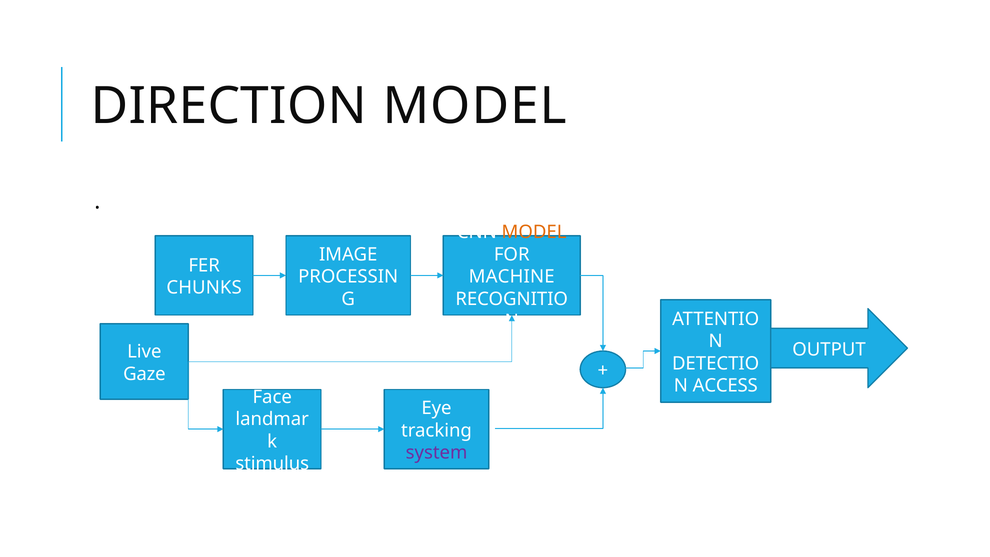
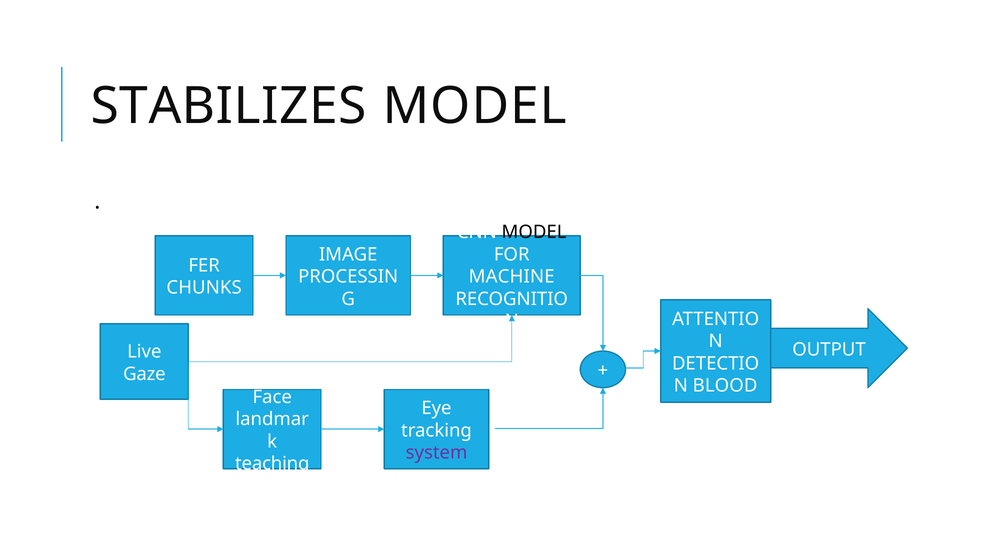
DIRECTION: DIRECTION -> STABILIZES (229, 106)
MODEL colour: orange -> black (534, 232)
ACCESS: ACCESS -> BLOOD (725, 386)
stimulus: stimulus -> teaching (272, 464)
